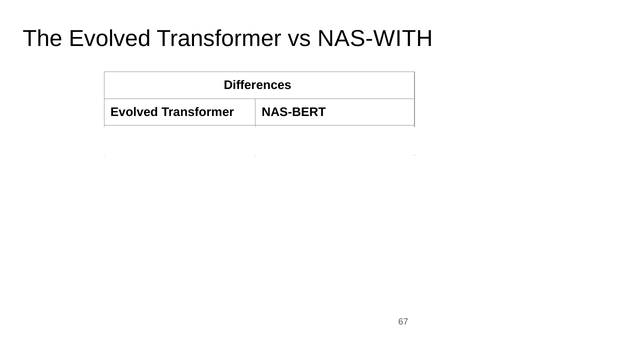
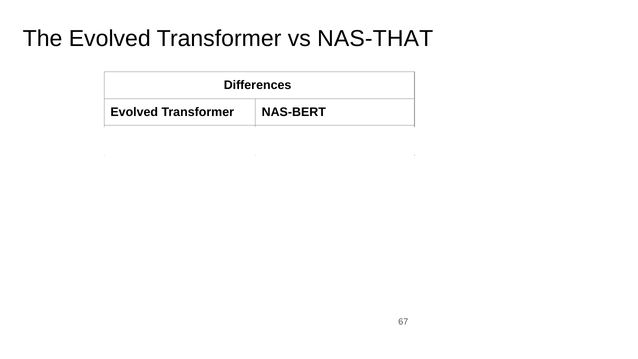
NAS-WITH: NAS-WITH -> NAS-THAT (375, 38)
